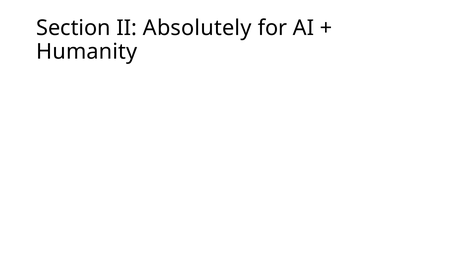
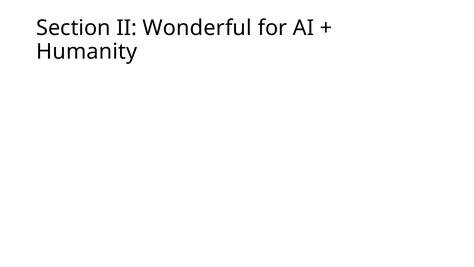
Absolutely: Absolutely -> Wonderful (197, 28)
